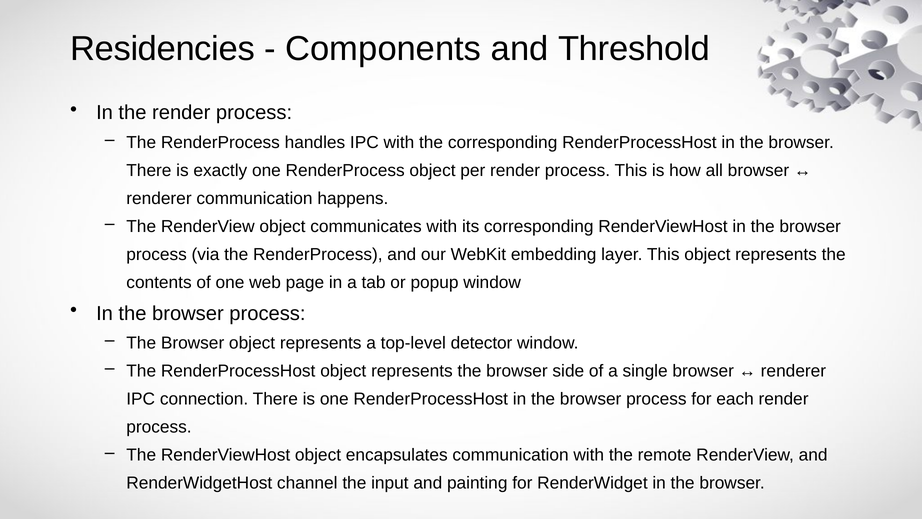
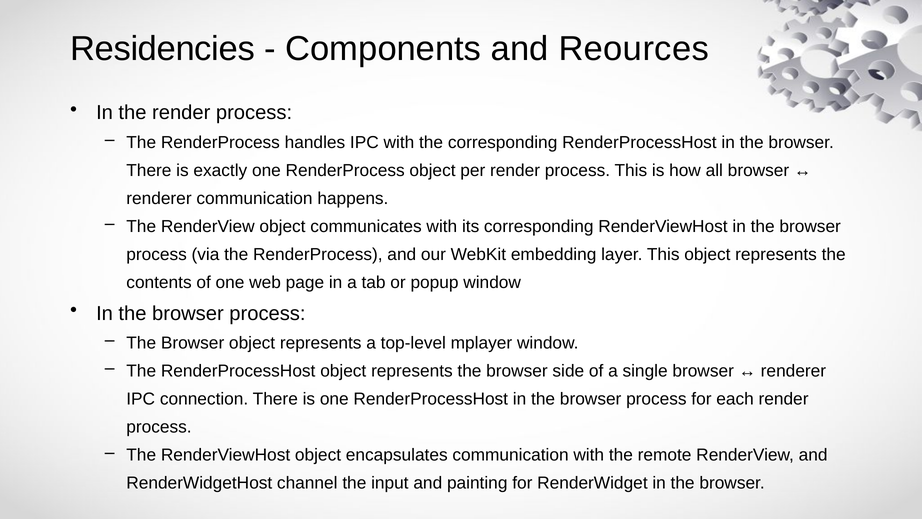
Threshold: Threshold -> Reources (634, 49)
detector: detector -> mplayer (481, 343)
